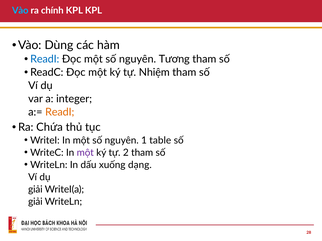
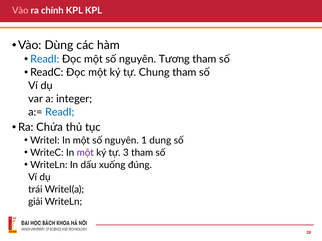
Vào colour: light blue -> pink (20, 11)
Nhiệm: Nhiệm -> Chung (154, 73)
ReadI colour: orange -> blue (60, 112)
table: table -> dung (160, 141)
2: 2 -> 3 (126, 153)
dạng: dạng -> đúng (140, 165)
giải: giải -> trái (35, 190)
